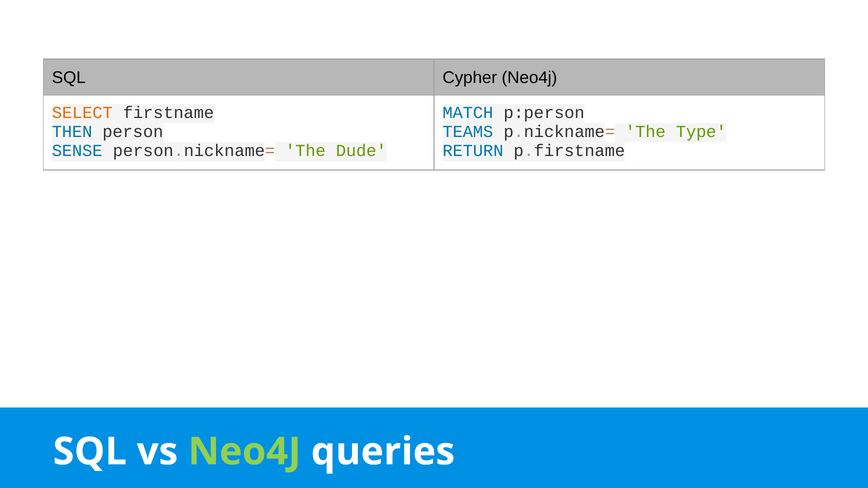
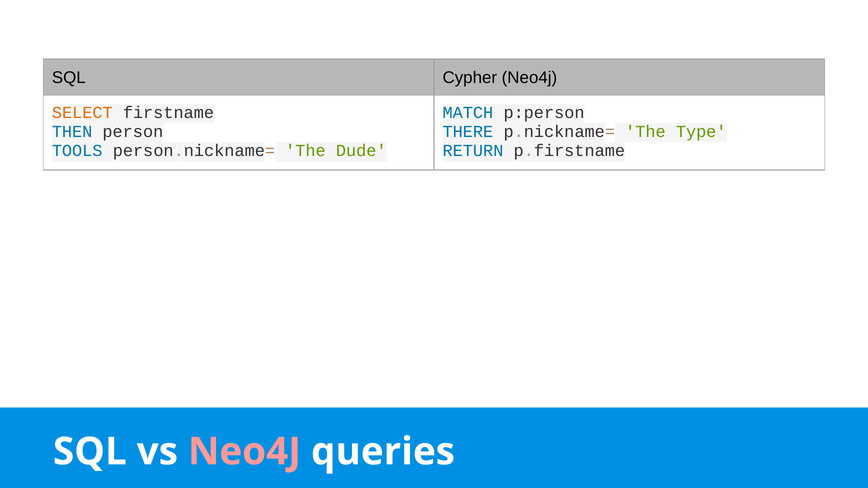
TEAMS: TEAMS -> THERE (468, 132)
SENSE: SENSE -> TOOLS (77, 151)
Neo4J colour: light green -> pink (244, 452)
